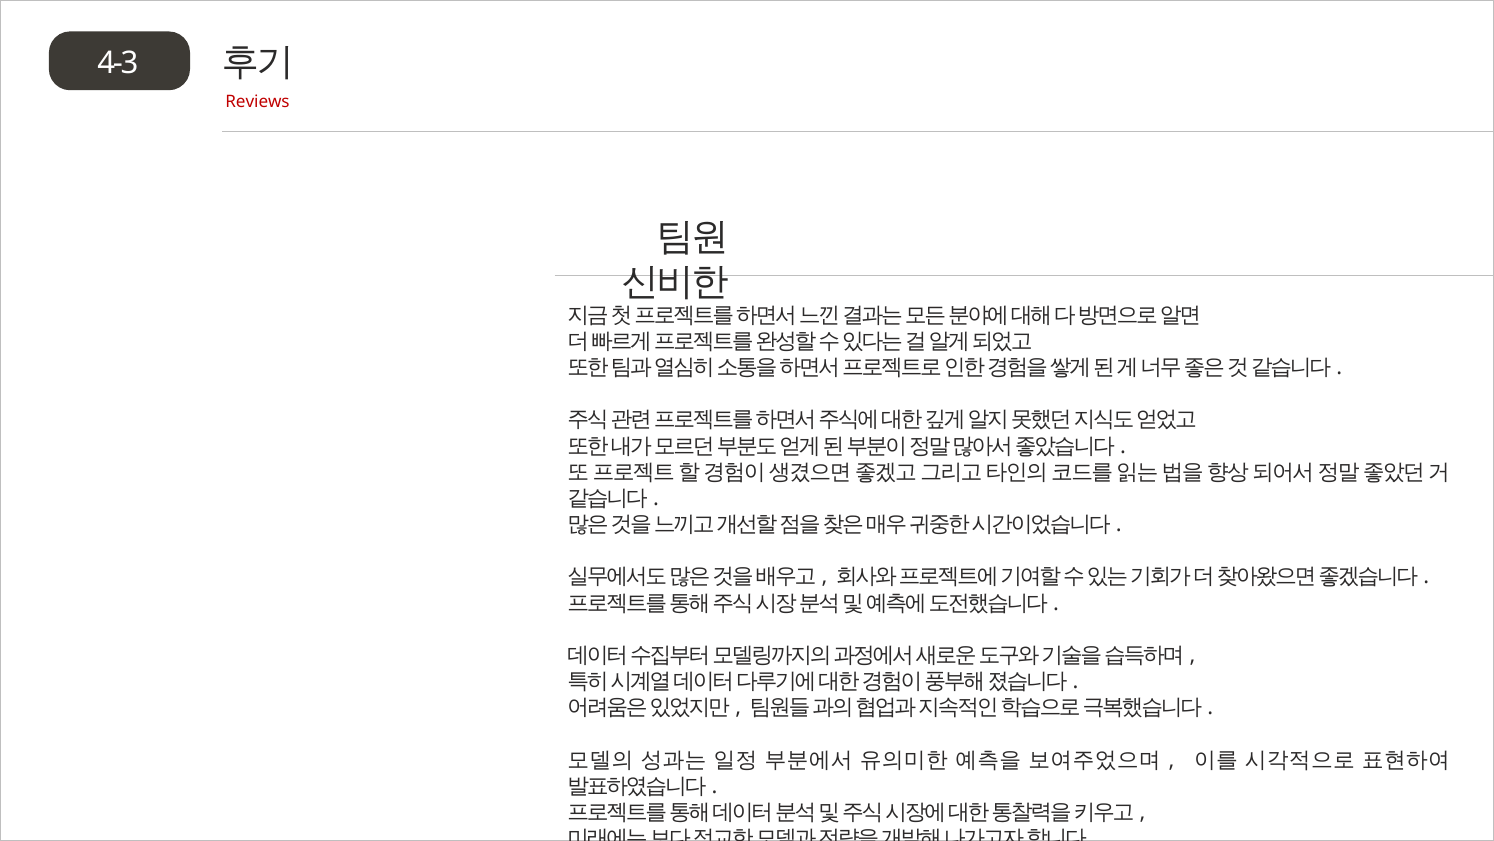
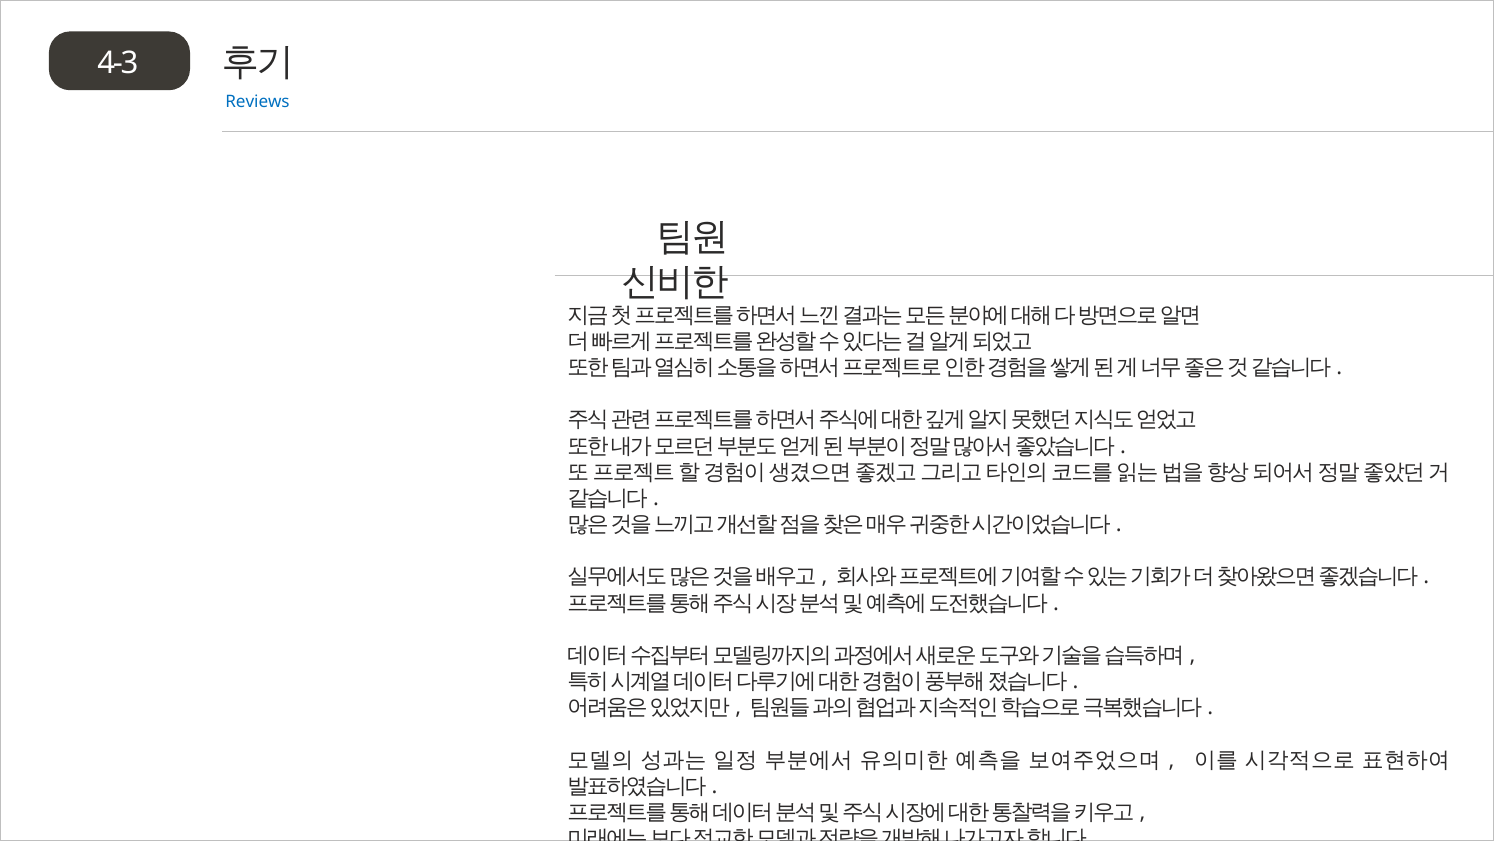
Reviews colour: red -> blue (258, 102)
